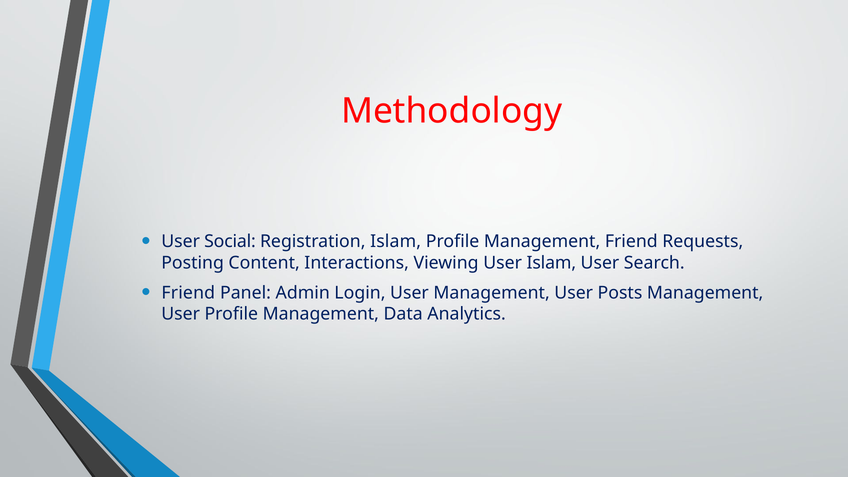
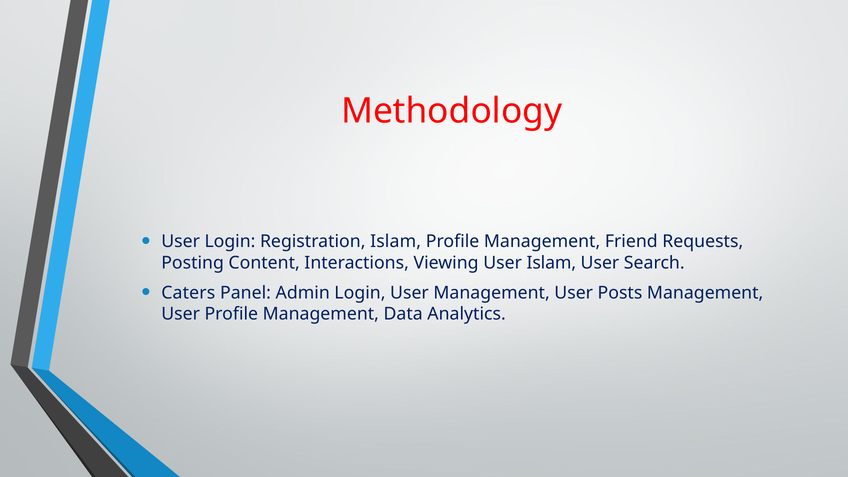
User Social: Social -> Login (230, 242)
Friend: Friend -> Caters (188, 293)
